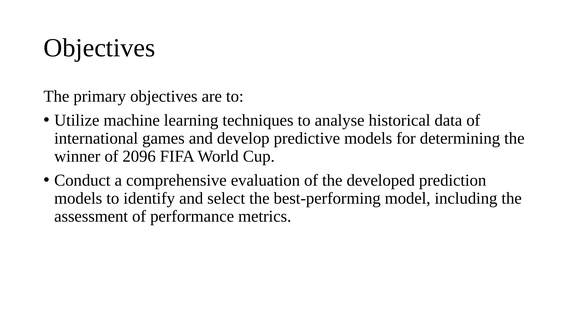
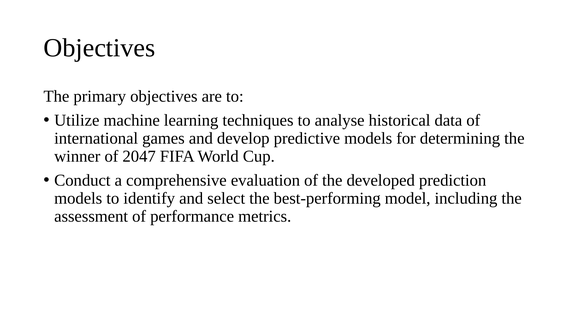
2096: 2096 -> 2047 (139, 156)
